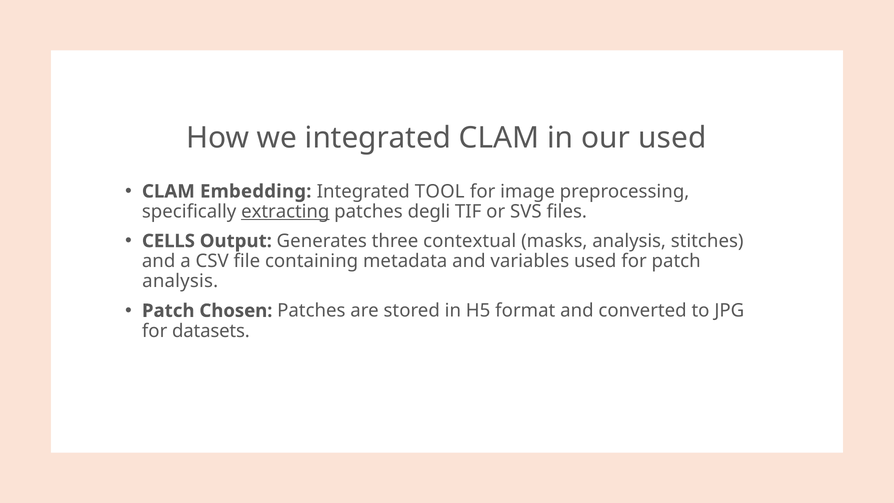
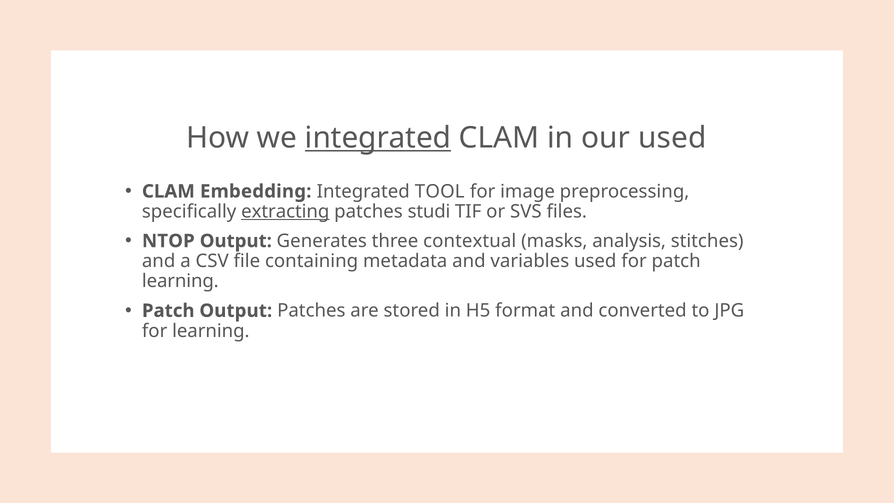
integrated underline: none -> present (378, 138)
degli: degli -> studi (429, 211)
CELLS: CELLS -> NTOP (168, 241)
analysis: analysis -> learning (180, 281)
Patch Chosen: Chosen -> Output (236, 311)
for datasets: datasets -> learning (211, 331)
